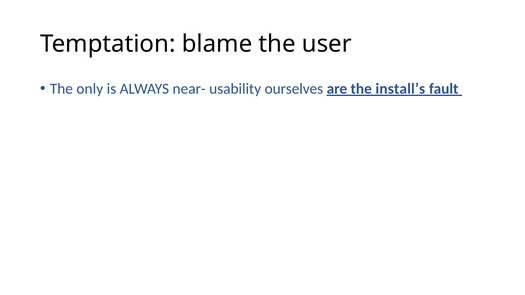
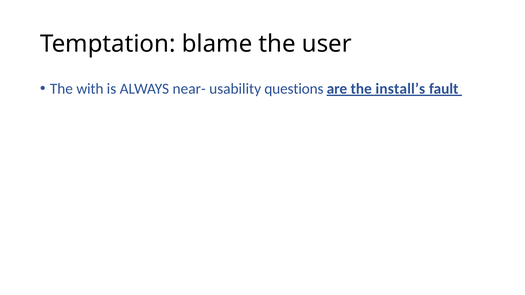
only: only -> with (90, 89)
ourselves: ourselves -> questions (294, 89)
